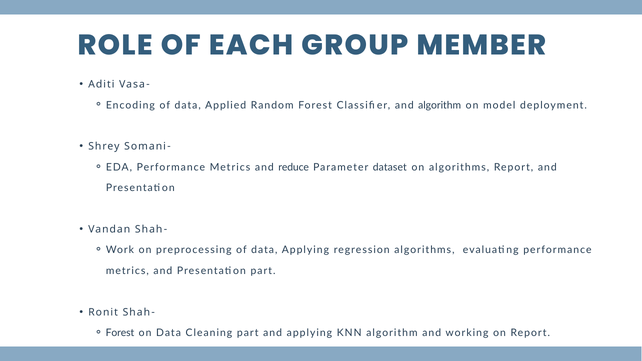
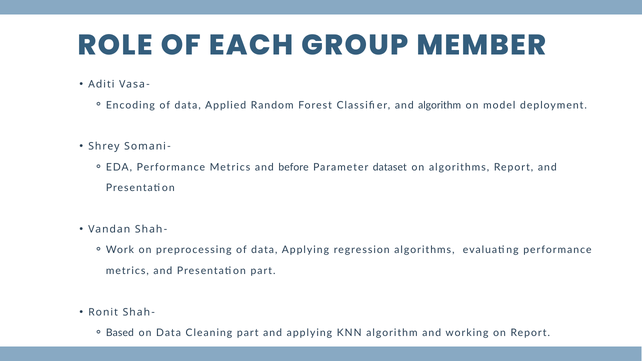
reduce: reduce -> before (294, 167)
Forest: Forest -> Based (120, 333)
